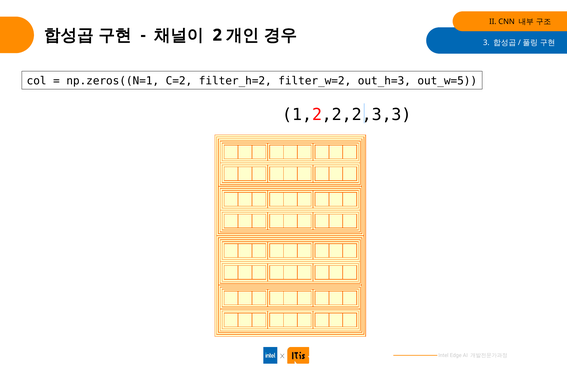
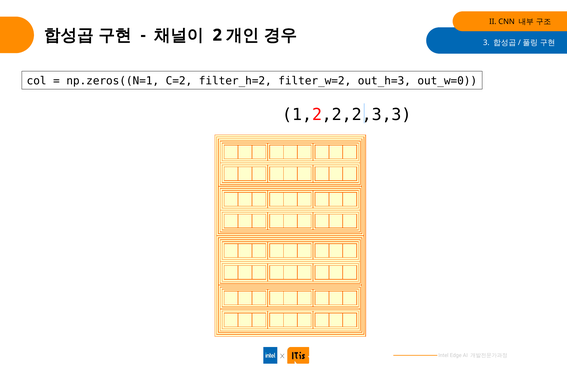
out_w=5: out_w=5 -> out_w=0 (447, 81)
